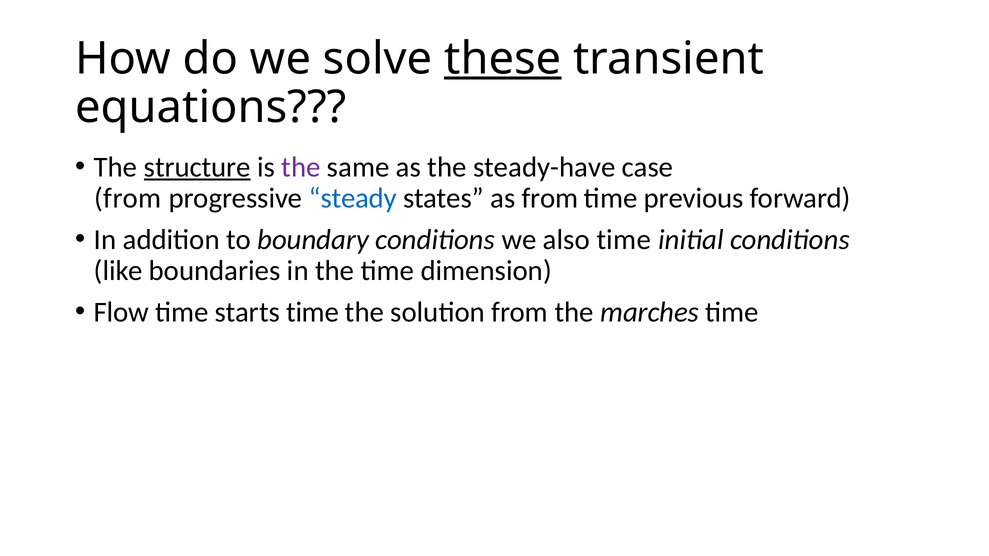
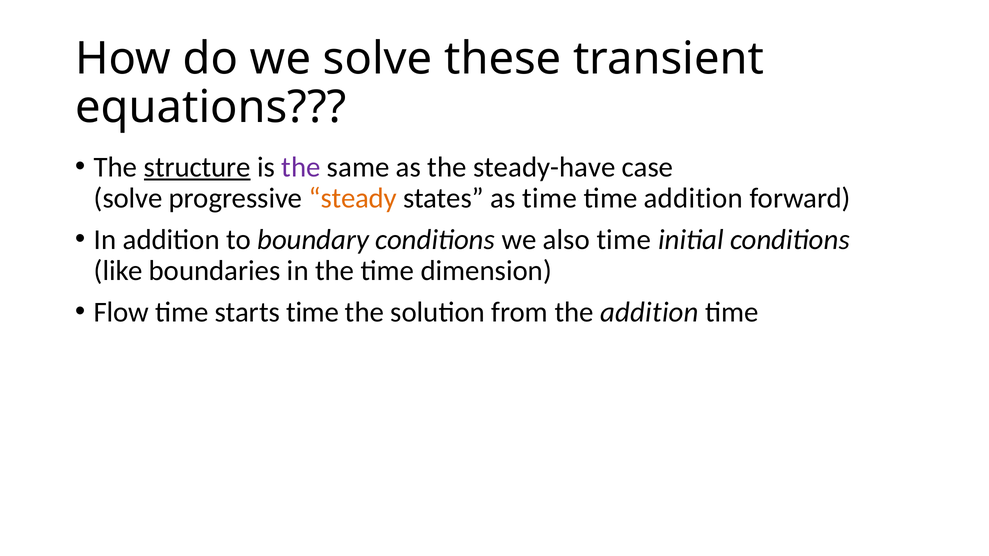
these underline: present -> none (503, 59)
from: from -> solve (128, 198)
steady colour: blue -> orange (353, 198)
as from: from -> time (550, 198)
time previous: previous -> addition (693, 198)
the marches: marches -> addition (650, 312)
